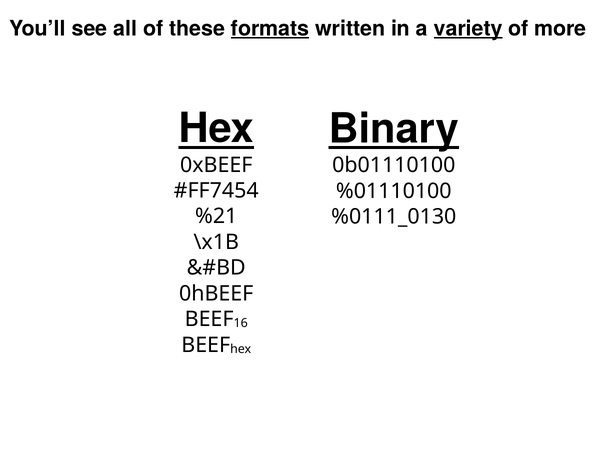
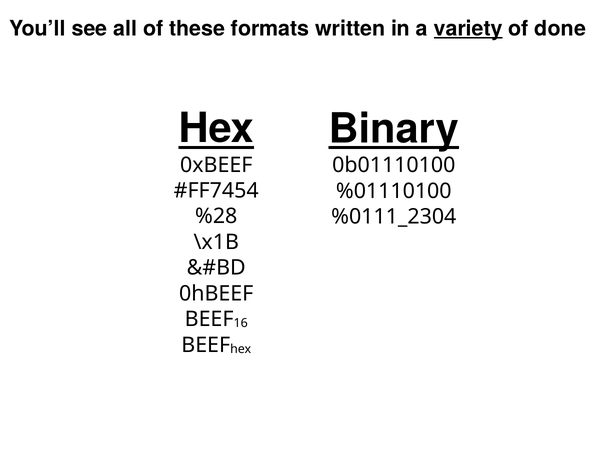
formats underline: present -> none (270, 29)
more: more -> done (560, 29)
%21: %21 -> %28 (216, 216)
%0111_0130: %0111_0130 -> %0111_2304 (394, 217)
